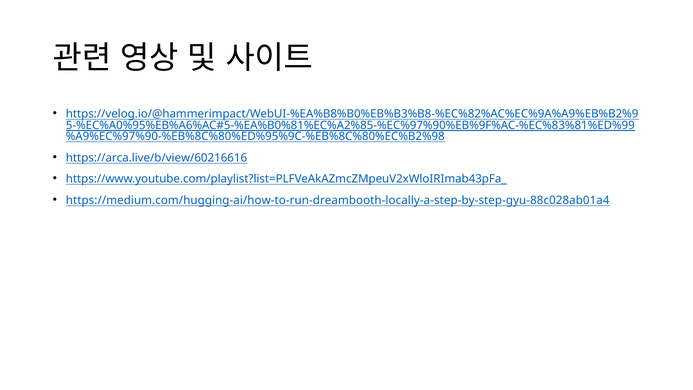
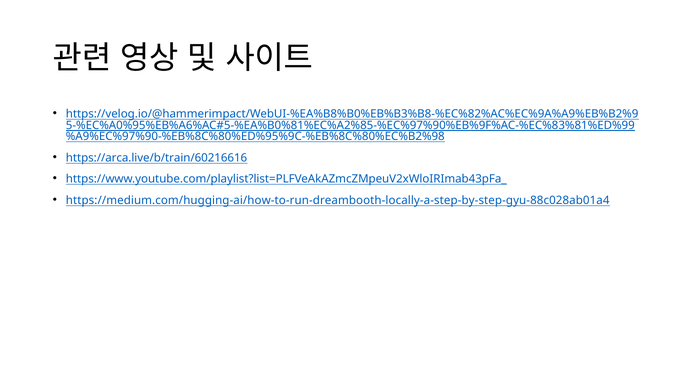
https://arca.live/b/view/60216616: https://arca.live/b/view/60216616 -> https://arca.live/b/train/60216616 (156, 158)
